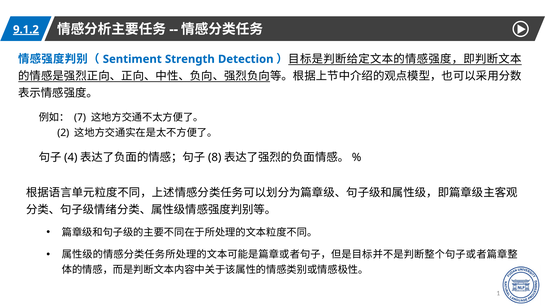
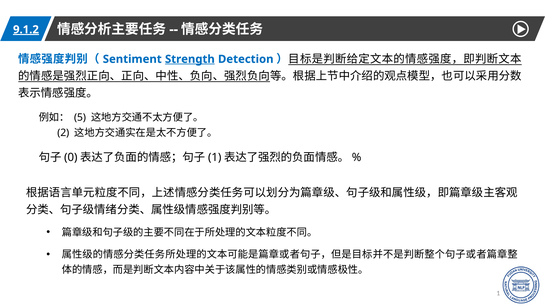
Strength underline: none -> present (190, 59)
7: 7 -> 5 (80, 117)
4: 4 -> 0 (71, 157)
8: 8 -> 1 (215, 157)
